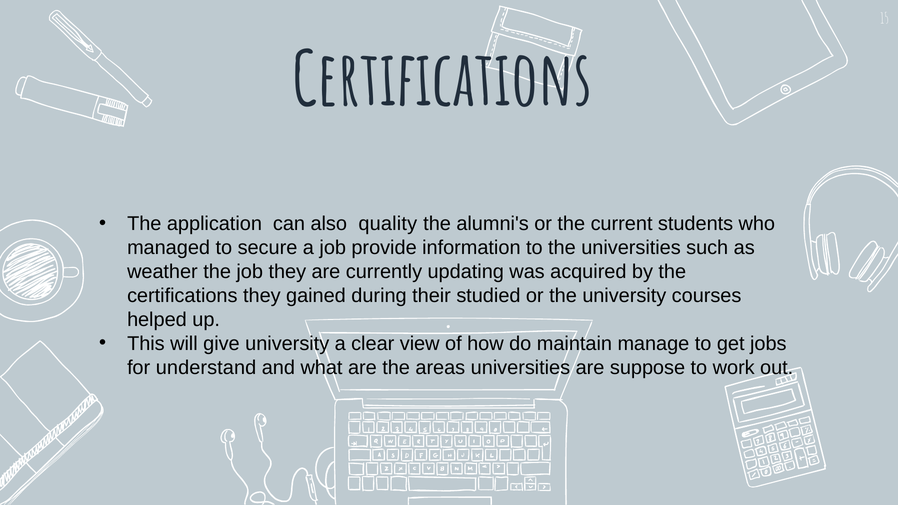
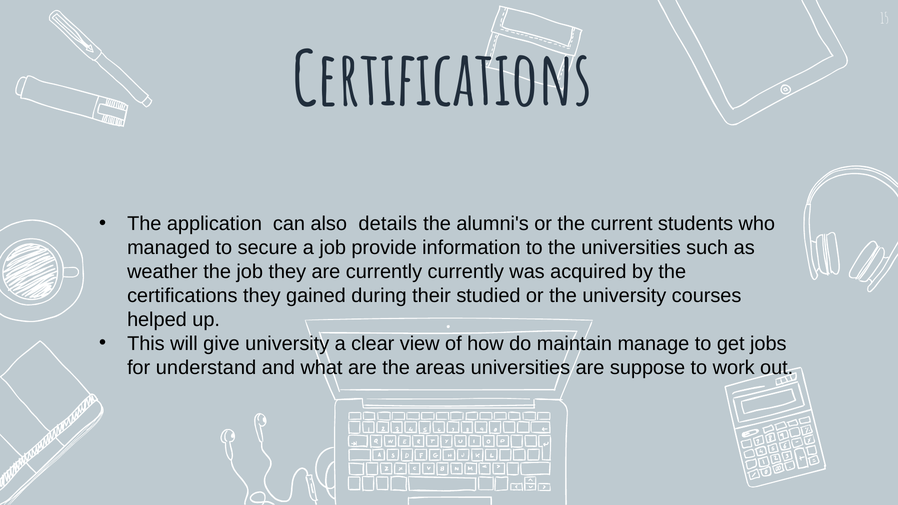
quality: quality -> details (388, 224)
currently updating: updating -> currently (466, 272)
